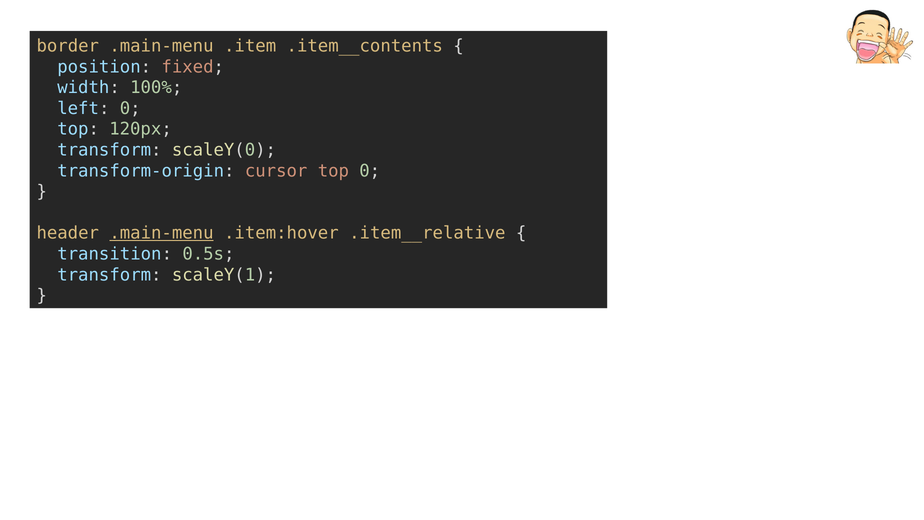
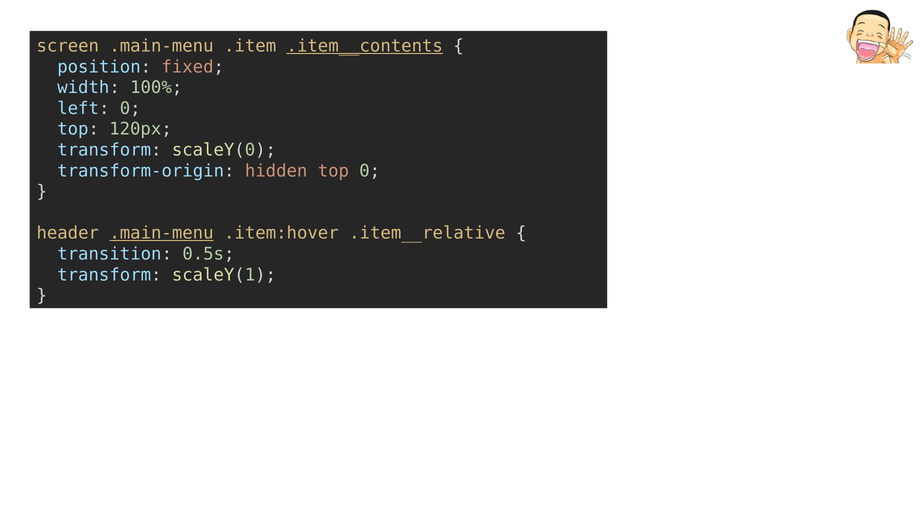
border: border -> screen (68, 46)
.item__contents underline: none -> present (365, 46)
cursor: cursor -> hidden (276, 171)
